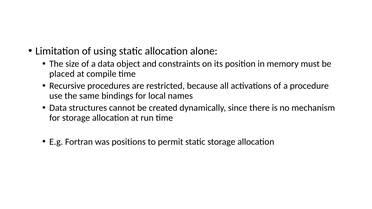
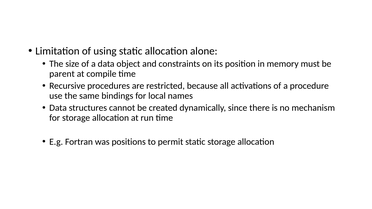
placed: placed -> parent (62, 74)
